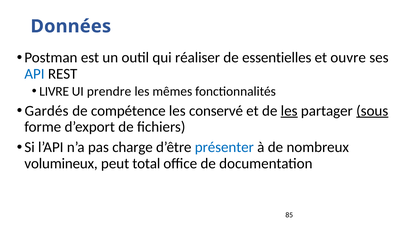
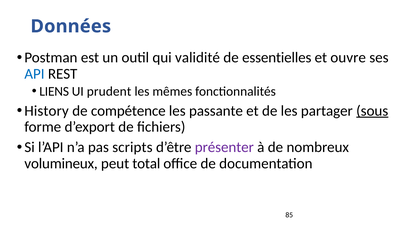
réaliser: réaliser -> validité (198, 58)
LIVRE: LIVRE -> LIENS (54, 91)
prendre: prendre -> prudent (109, 91)
Gardés: Gardés -> History (47, 111)
conservé: conservé -> passante (216, 111)
les underline: present -> none (289, 111)
charge: charge -> scripts (132, 147)
présenter colour: blue -> purple (224, 147)
